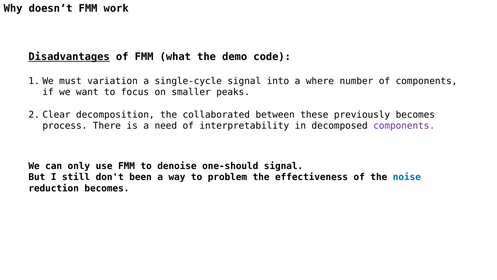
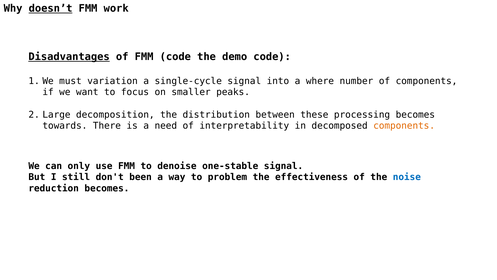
doesn’t underline: none -> present (51, 8)
FMM what: what -> code (175, 57)
Clear: Clear -> Large (56, 114)
collaborated: collaborated -> distribution (216, 114)
previously: previously -> processing (362, 114)
process: process -> towards (65, 126)
components colour: purple -> orange (404, 126)
one-should: one-should -> one-stable (230, 166)
